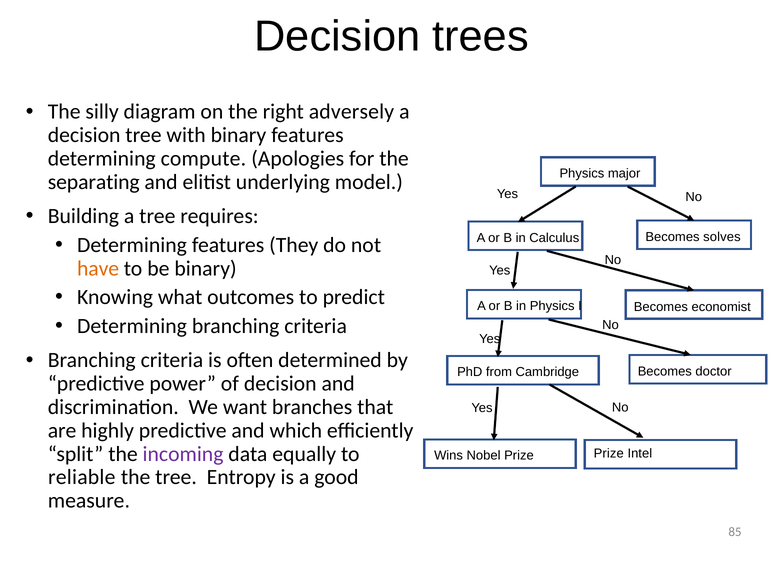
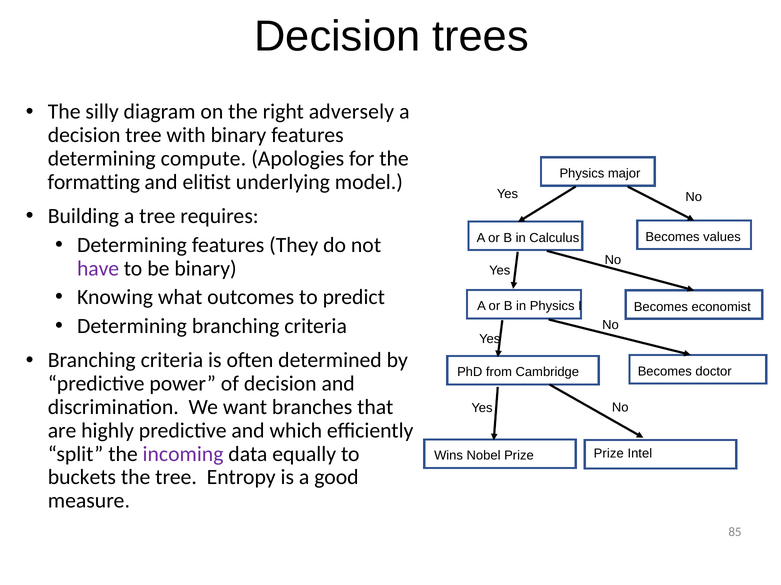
separating: separating -> formatting (94, 182)
solves: solves -> values (722, 237)
have colour: orange -> purple (98, 269)
reliable: reliable -> buckets (82, 478)
